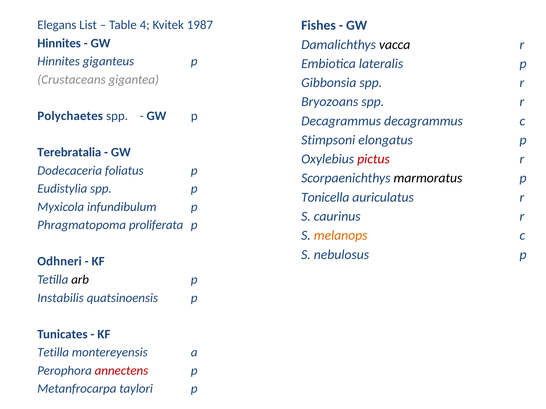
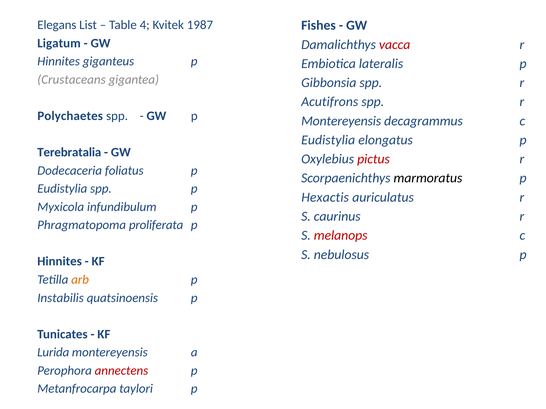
Hinnites: Hinnites -> Ligatum (59, 43)
vacca colour: black -> red (395, 45)
Bryozoans: Bryozoans -> Acutifrons (330, 102)
Decagrammus: Decagrammus -> Montereyensis (341, 121)
Stimpsoni: Stimpsoni -> Eudistylia (328, 140)
Tonicella: Tonicella -> Hexactis (325, 197)
melanops colour: orange -> red (341, 236)
Odhneri: Odhneri -> Hinnites (60, 262)
arb colour: black -> orange (80, 280)
Tetilla: Tetilla -> Lurida (53, 353)
